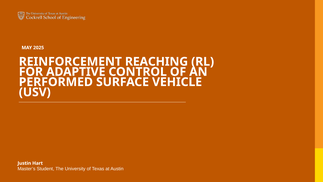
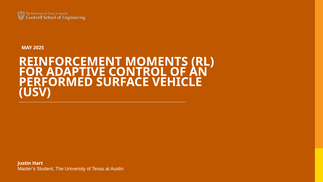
REACHING: REACHING -> MOMENTS (156, 62)
